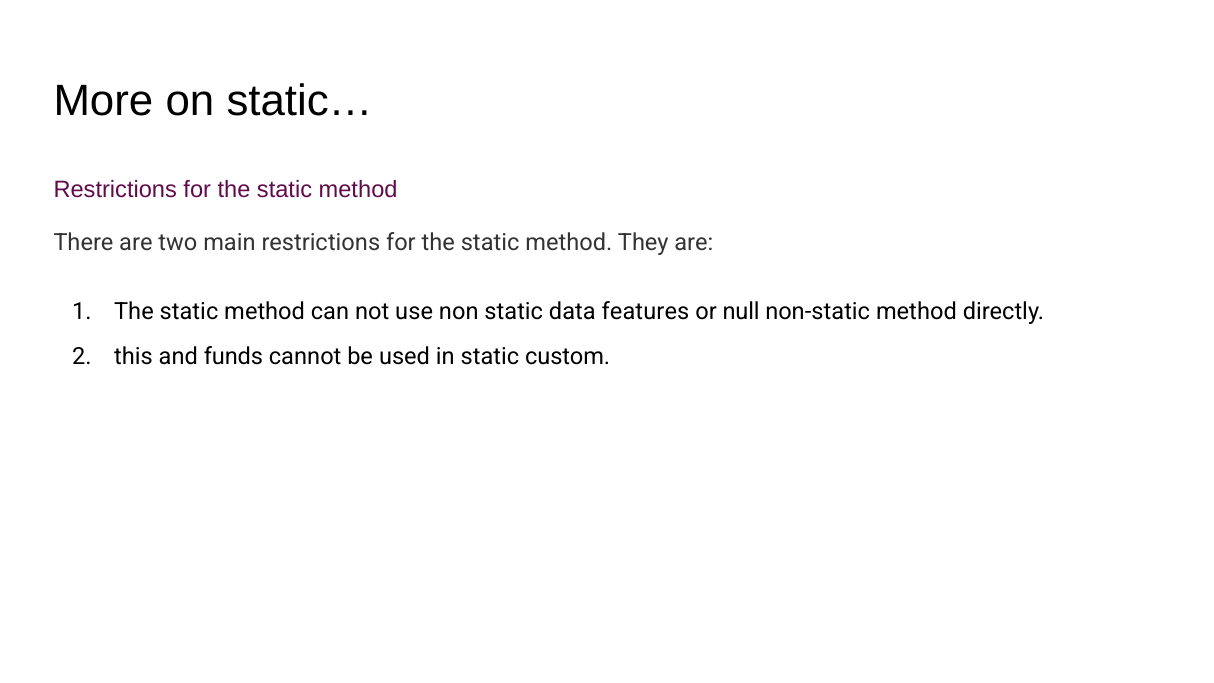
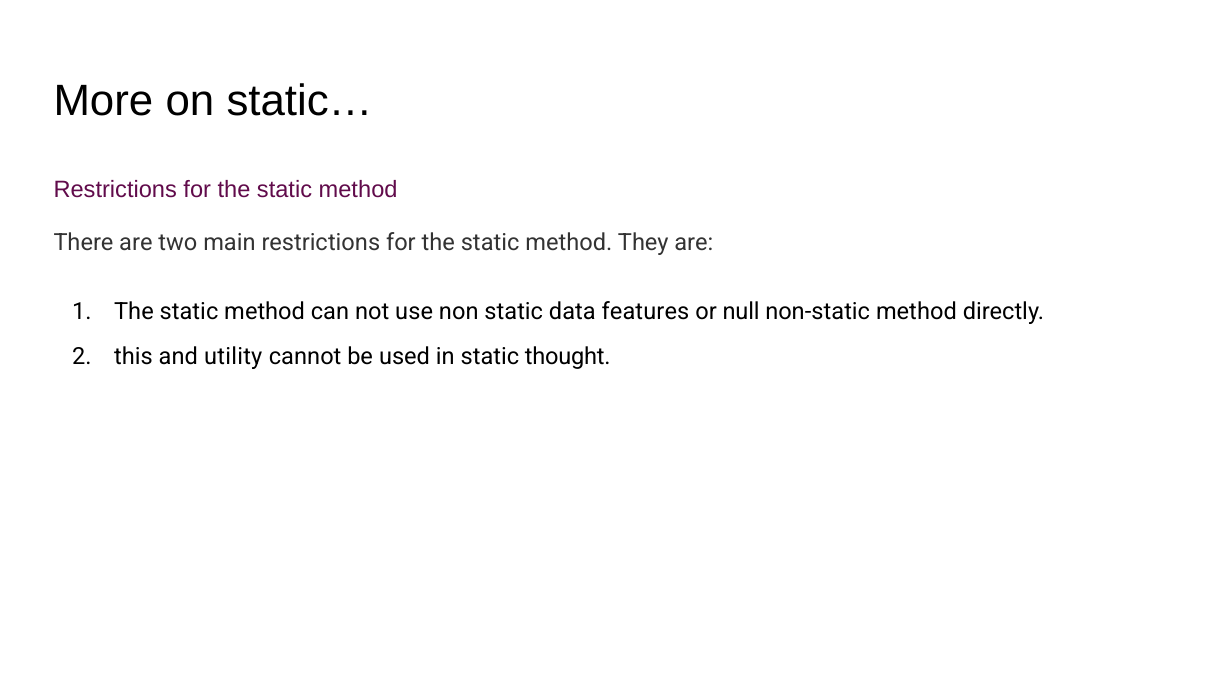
funds: funds -> utility (233, 356)
custom: custom -> thought (568, 356)
